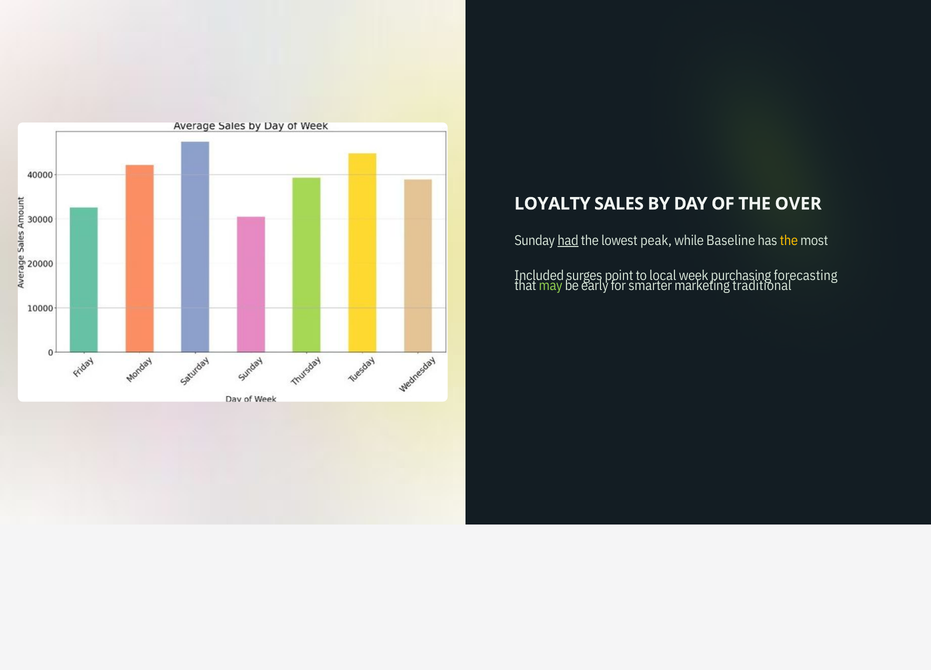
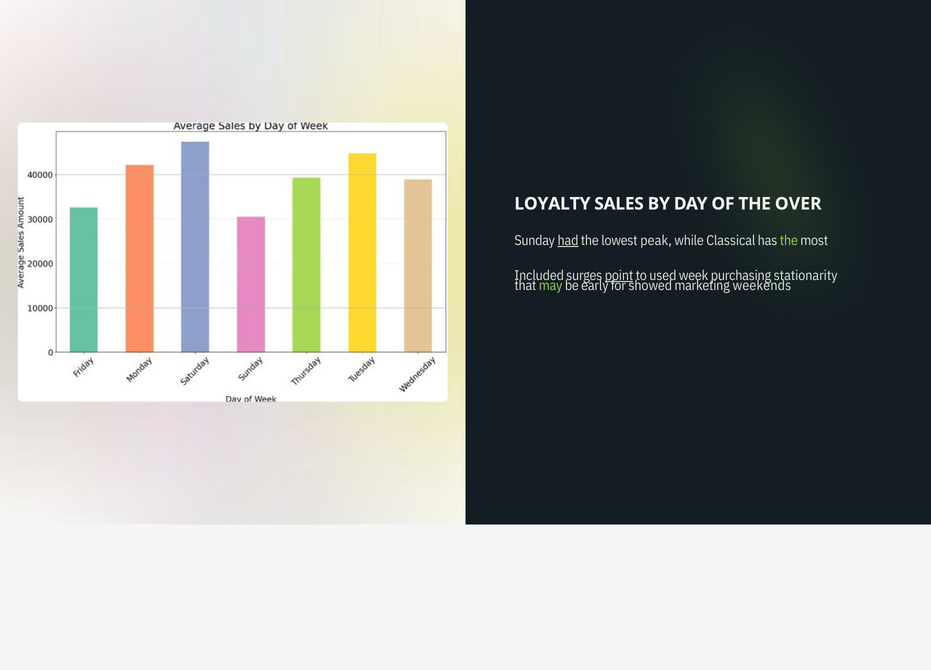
Baseline: Baseline -> Classical (731, 241)
the colour: yellow -> light green (789, 241)
point underline: none -> present (619, 276)
local: local -> used (663, 276)
forecasting: forecasting -> stationarity (806, 276)
smarter: smarter -> showed (650, 286)
traditional: traditional -> weekends (762, 286)
